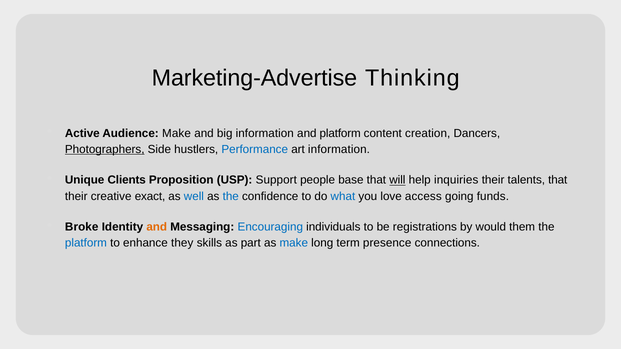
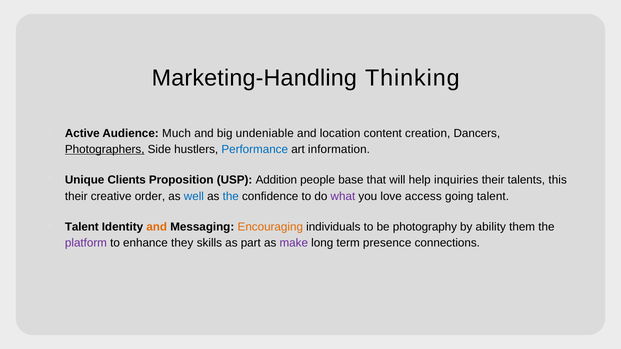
Marketing-Advertise: Marketing-Advertise -> Marketing-Handling (254, 78)
Audience Make: Make -> Much (176, 133)
big information: information -> undeniable (265, 133)
and platform: platform -> location (340, 133)
Support: Support -> Addition (276, 180)
will underline: present -> none (397, 180)
talents that: that -> this (558, 180)
exact: exact -> order (150, 196)
what colour: blue -> purple (343, 196)
going funds: funds -> talent (493, 196)
Broke: Broke -> Talent (82, 227)
Encouraging colour: blue -> orange (270, 227)
registrations: registrations -> photography (425, 227)
would: would -> ability (491, 227)
platform colour: blue -> purple (86, 243)
make colour: blue -> purple (294, 243)
